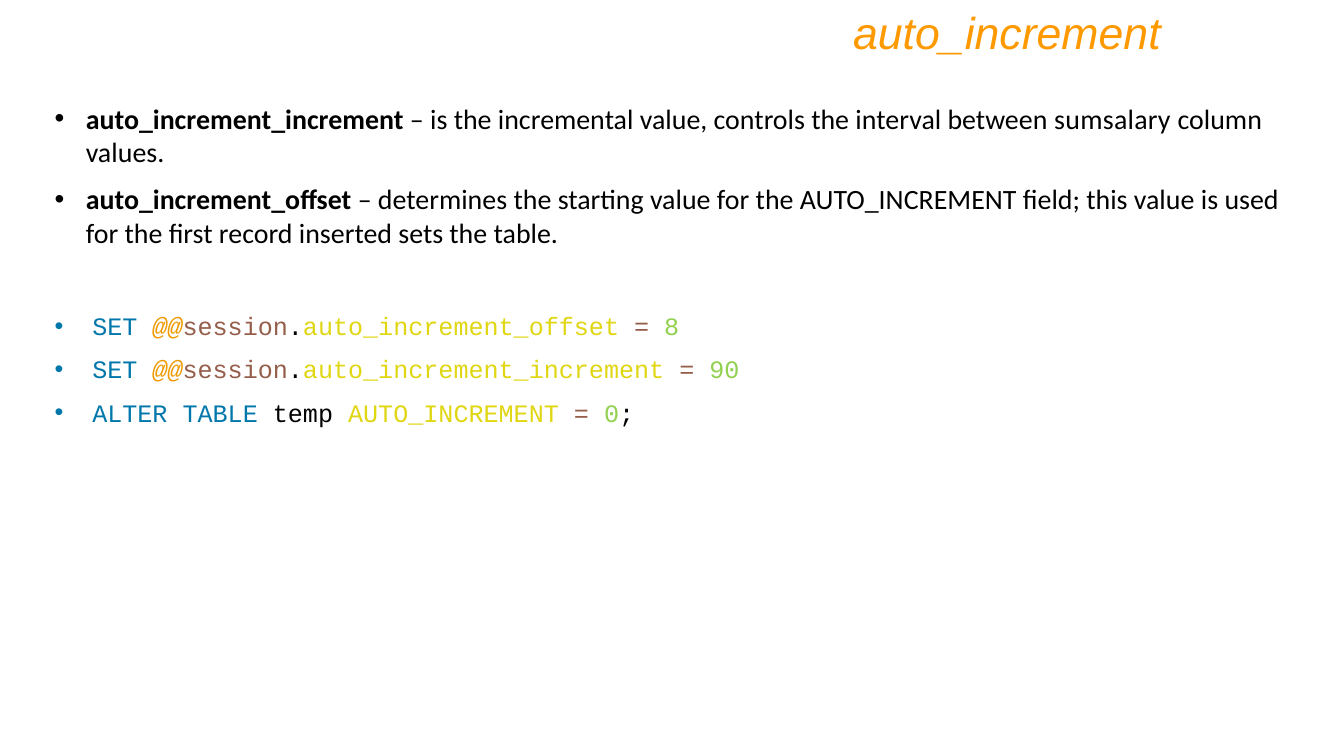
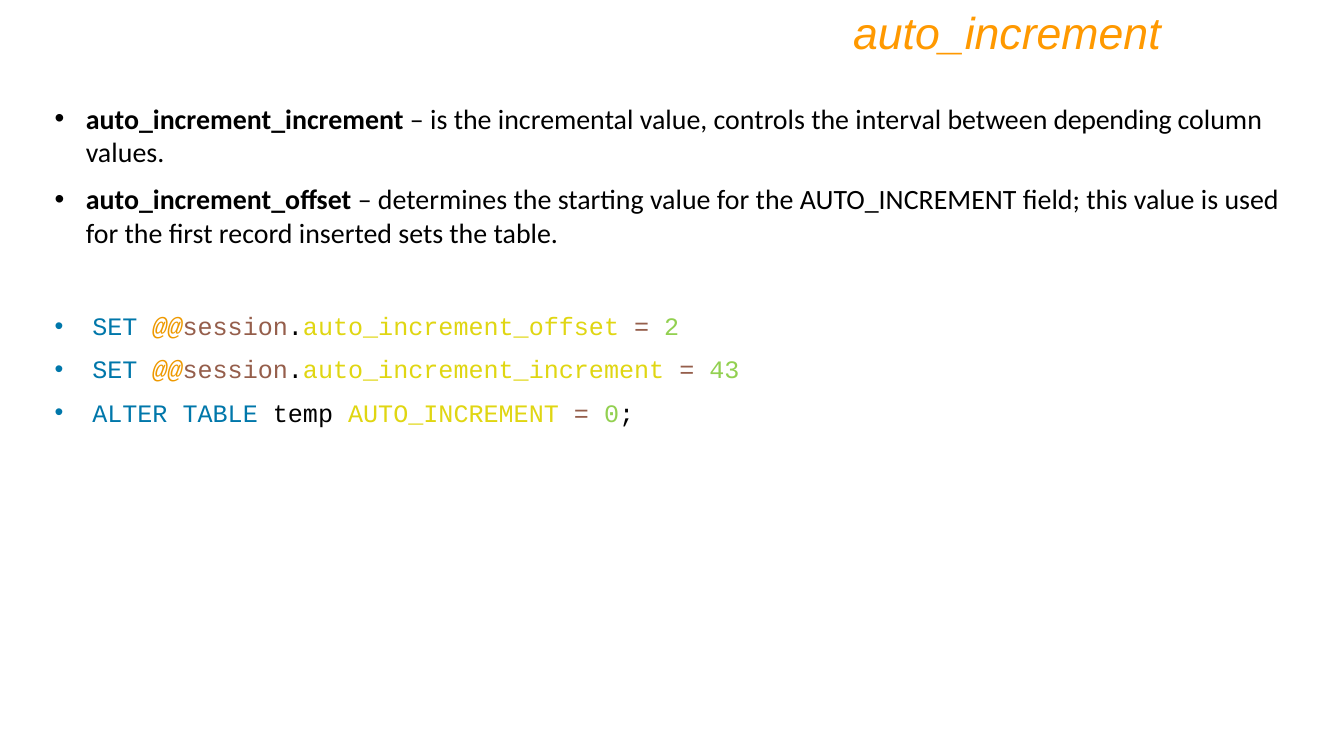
sumsalary: sumsalary -> depending (1113, 120)
8: 8 -> 2 (672, 327)
90: 90 -> 43 (724, 370)
